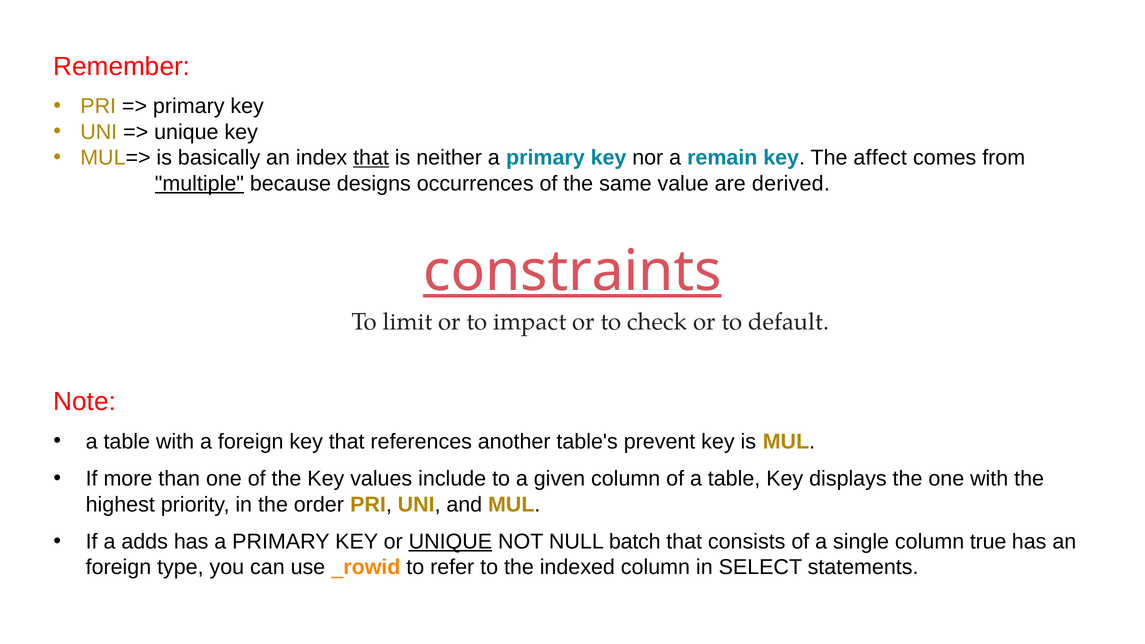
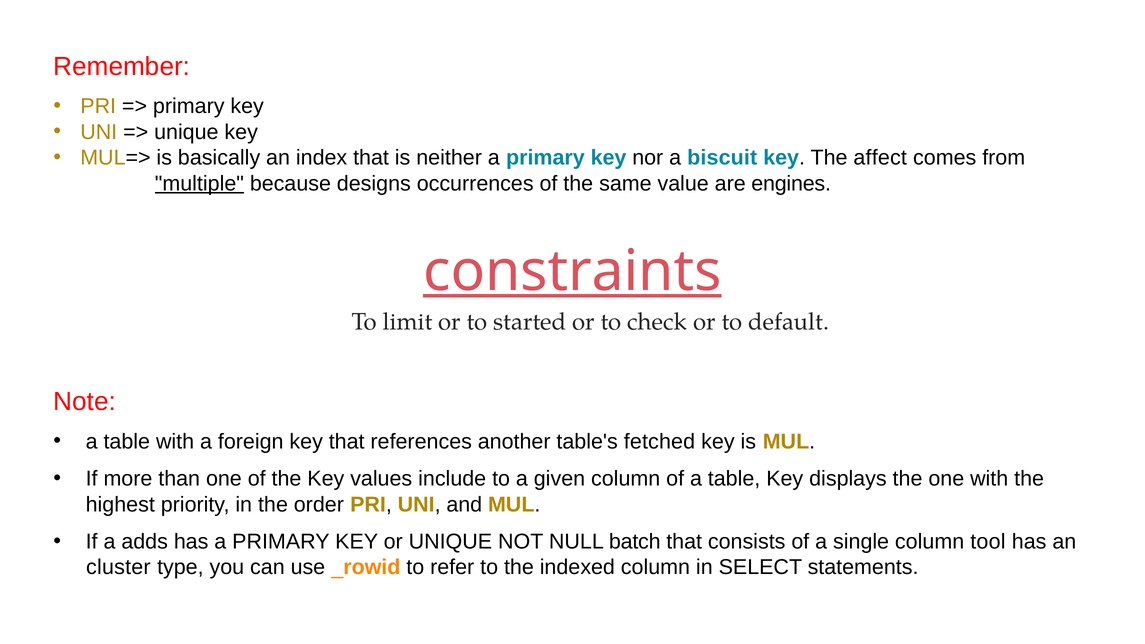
that underline: present -> none (371, 158)
remain: remain -> biscuit (722, 158)
derived: derived -> engines (791, 184)
impact: impact -> started (530, 322)
prevent: prevent -> fetched (659, 442)
UNIQUE underline: present -> none (450, 542)
true: true -> tool (988, 542)
foreign: foreign -> cluster (118, 567)
